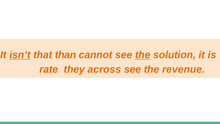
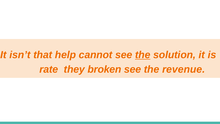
isn’t underline: present -> none (20, 55)
than: than -> help (65, 55)
across: across -> broken (104, 69)
